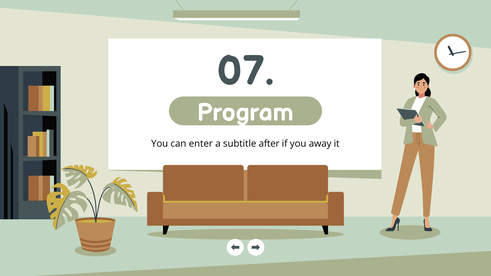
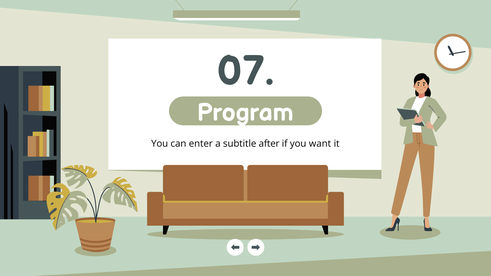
away: away -> want (320, 144)
